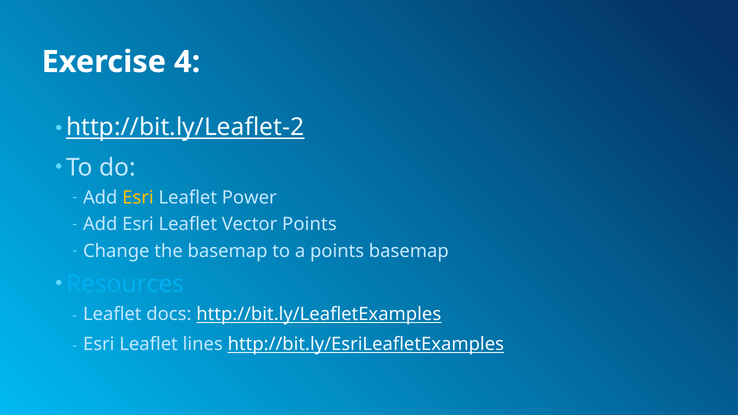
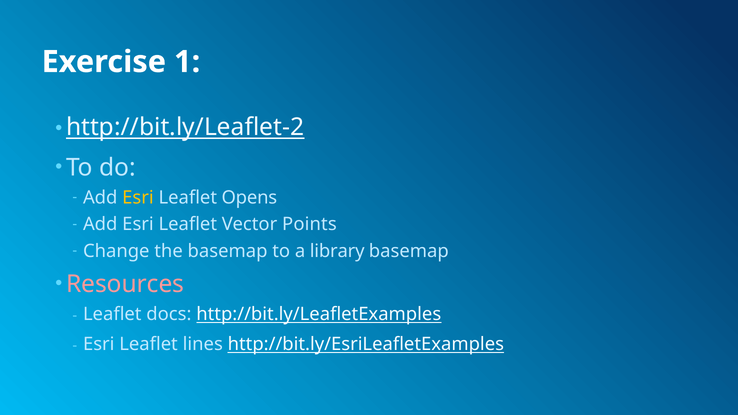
4: 4 -> 1 (187, 62)
Power: Power -> Opens (249, 198)
a points: points -> library (337, 251)
Resources colour: light blue -> pink (125, 284)
